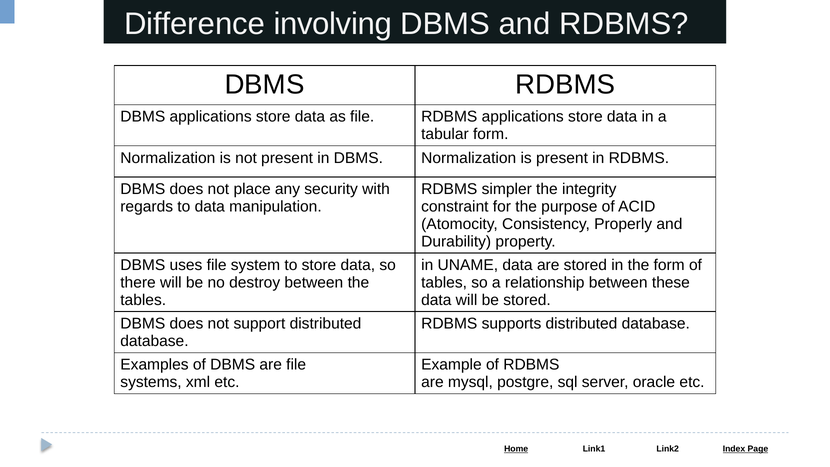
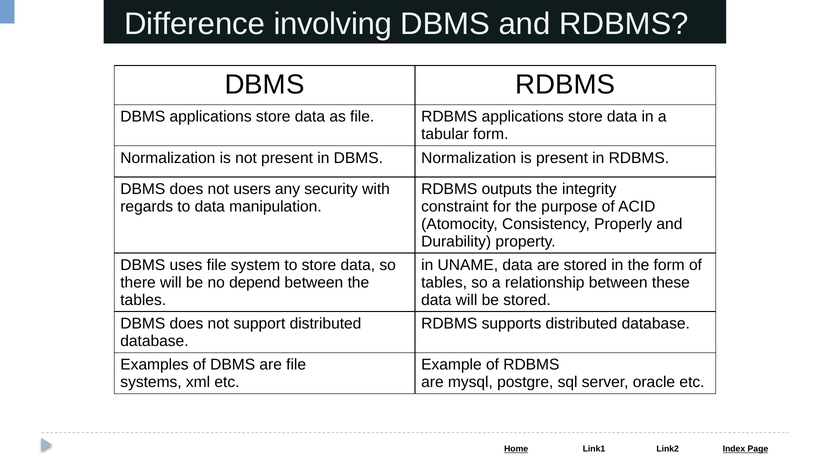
place: place -> users (252, 189)
simpler: simpler -> outputs (507, 189)
destroy: destroy -> depend (255, 282)
